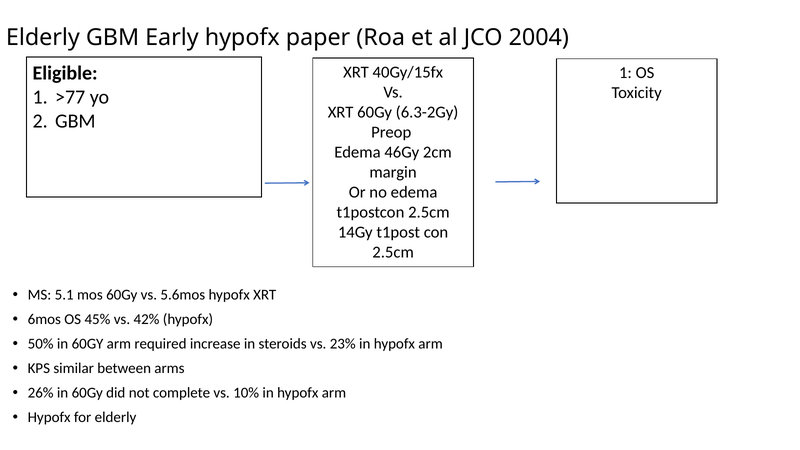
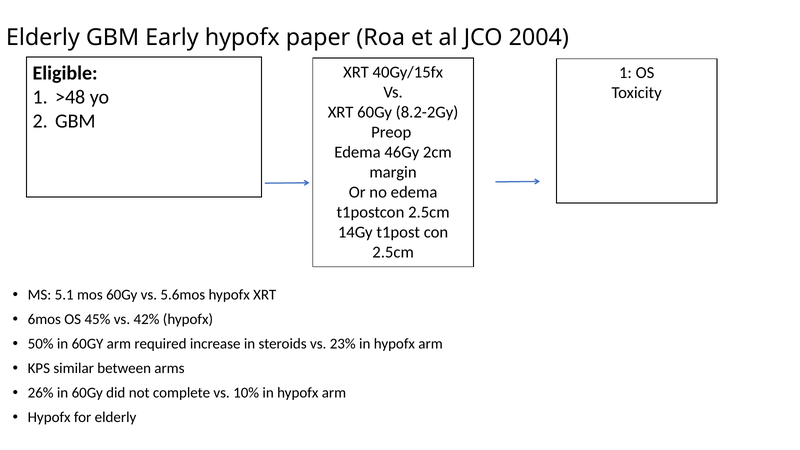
>77: >77 -> >48 (70, 97)
6.3-2Gy: 6.3-2Gy -> 8.2-2Gy (427, 112)
